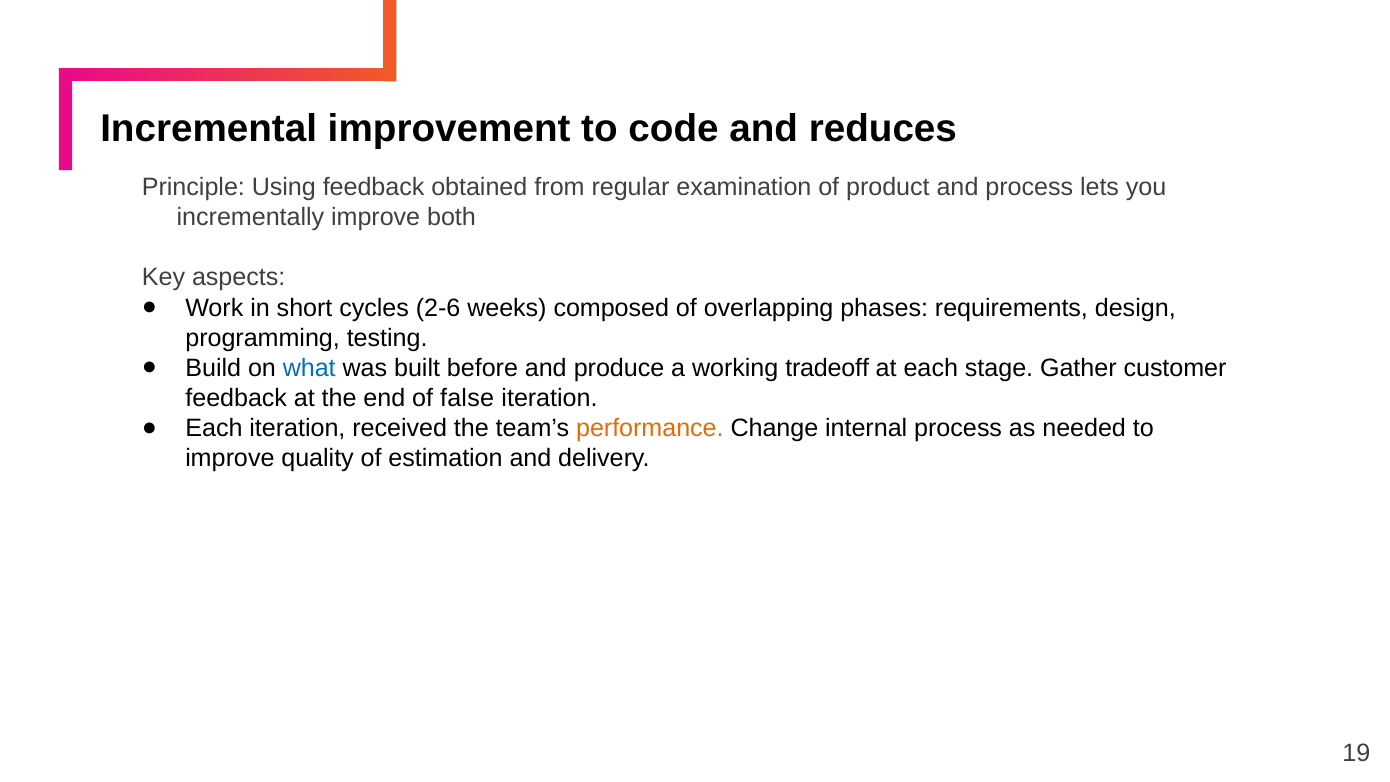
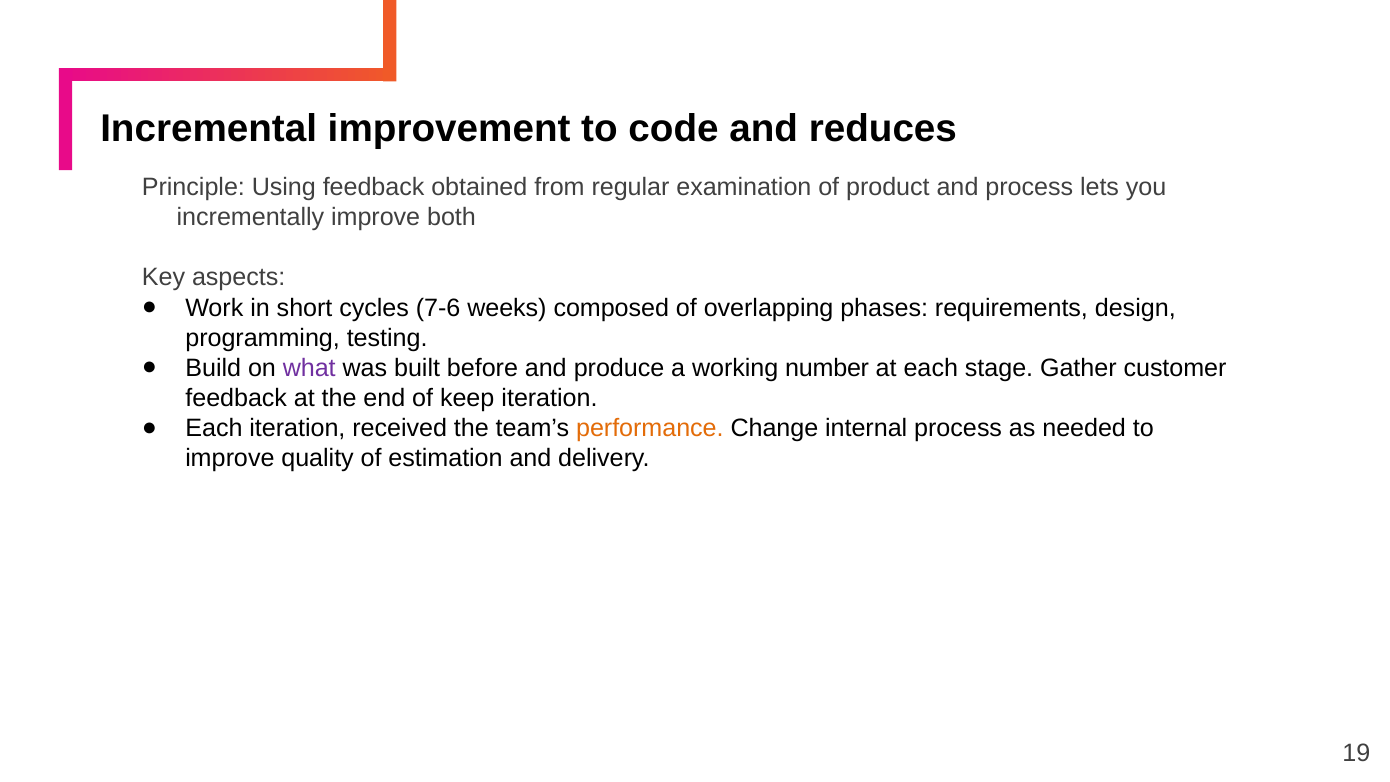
2-6: 2-6 -> 7-6 (438, 308)
what colour: blue -> purple (309, 368)
tradeoff: tradeoff -> number (827, 368)
false: false -> keep (467, 398)
